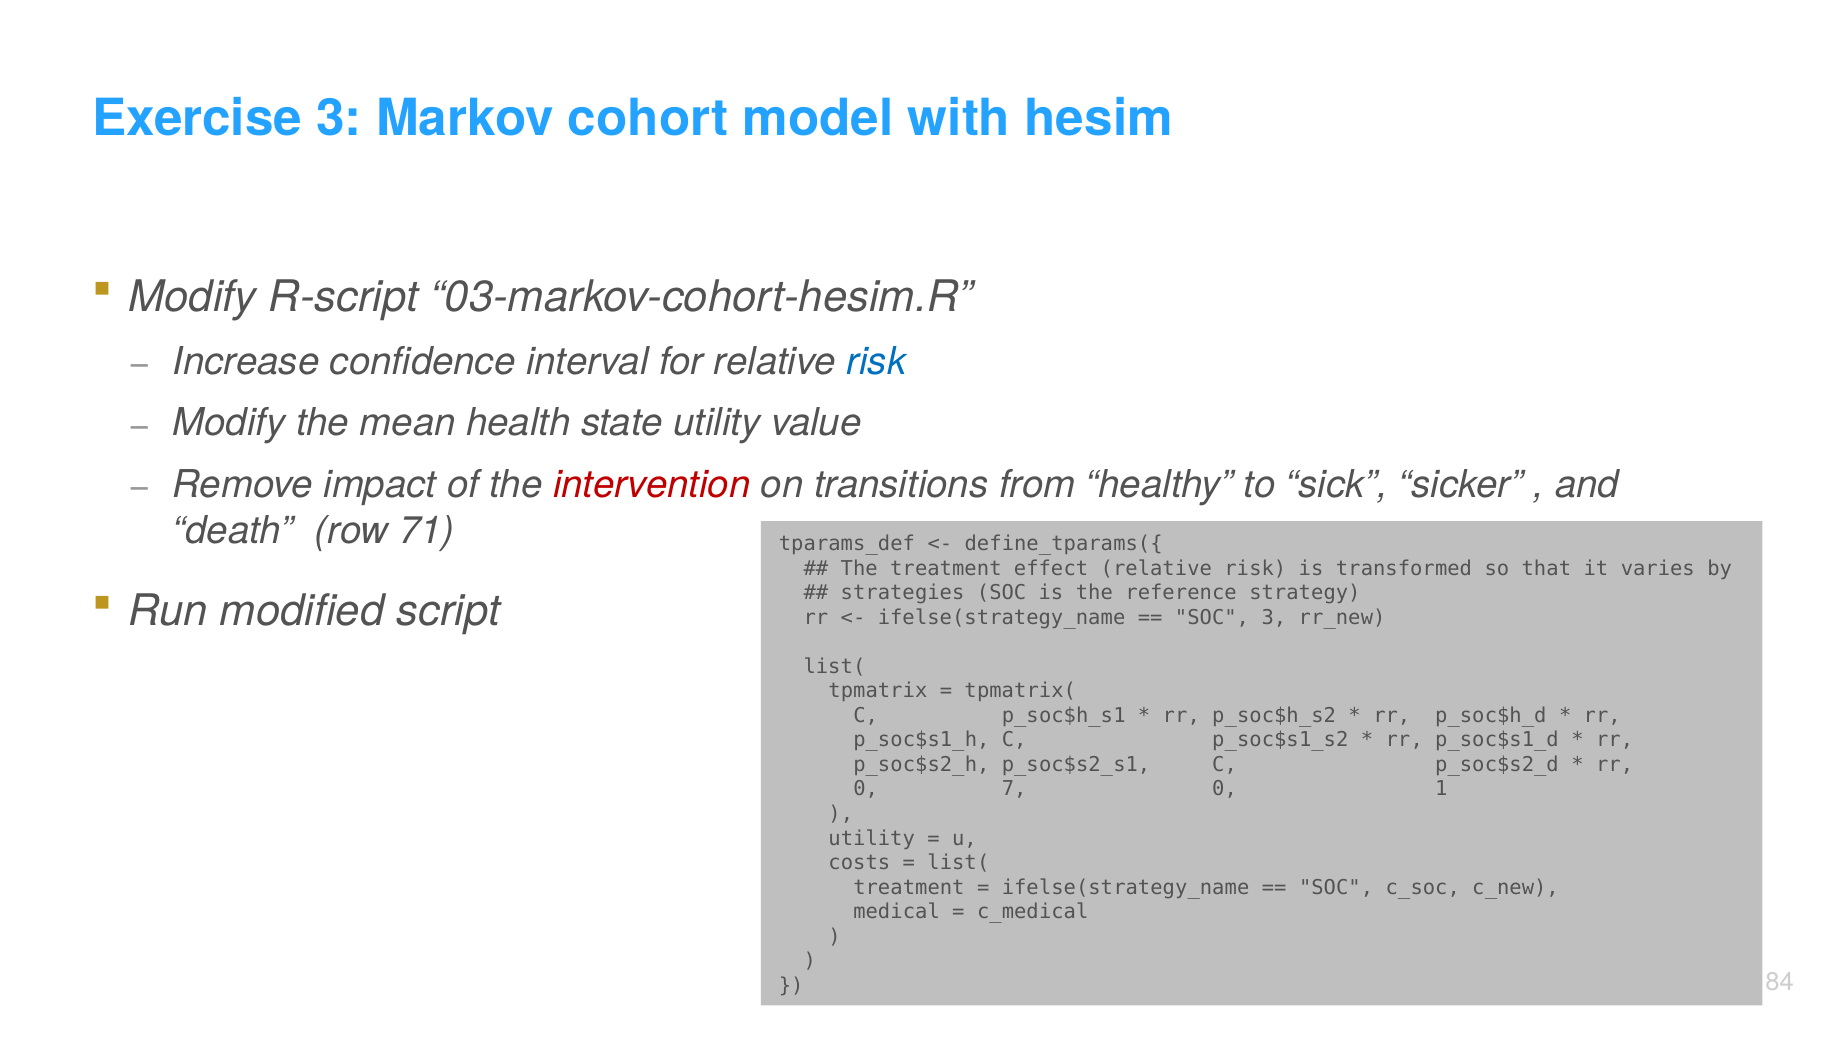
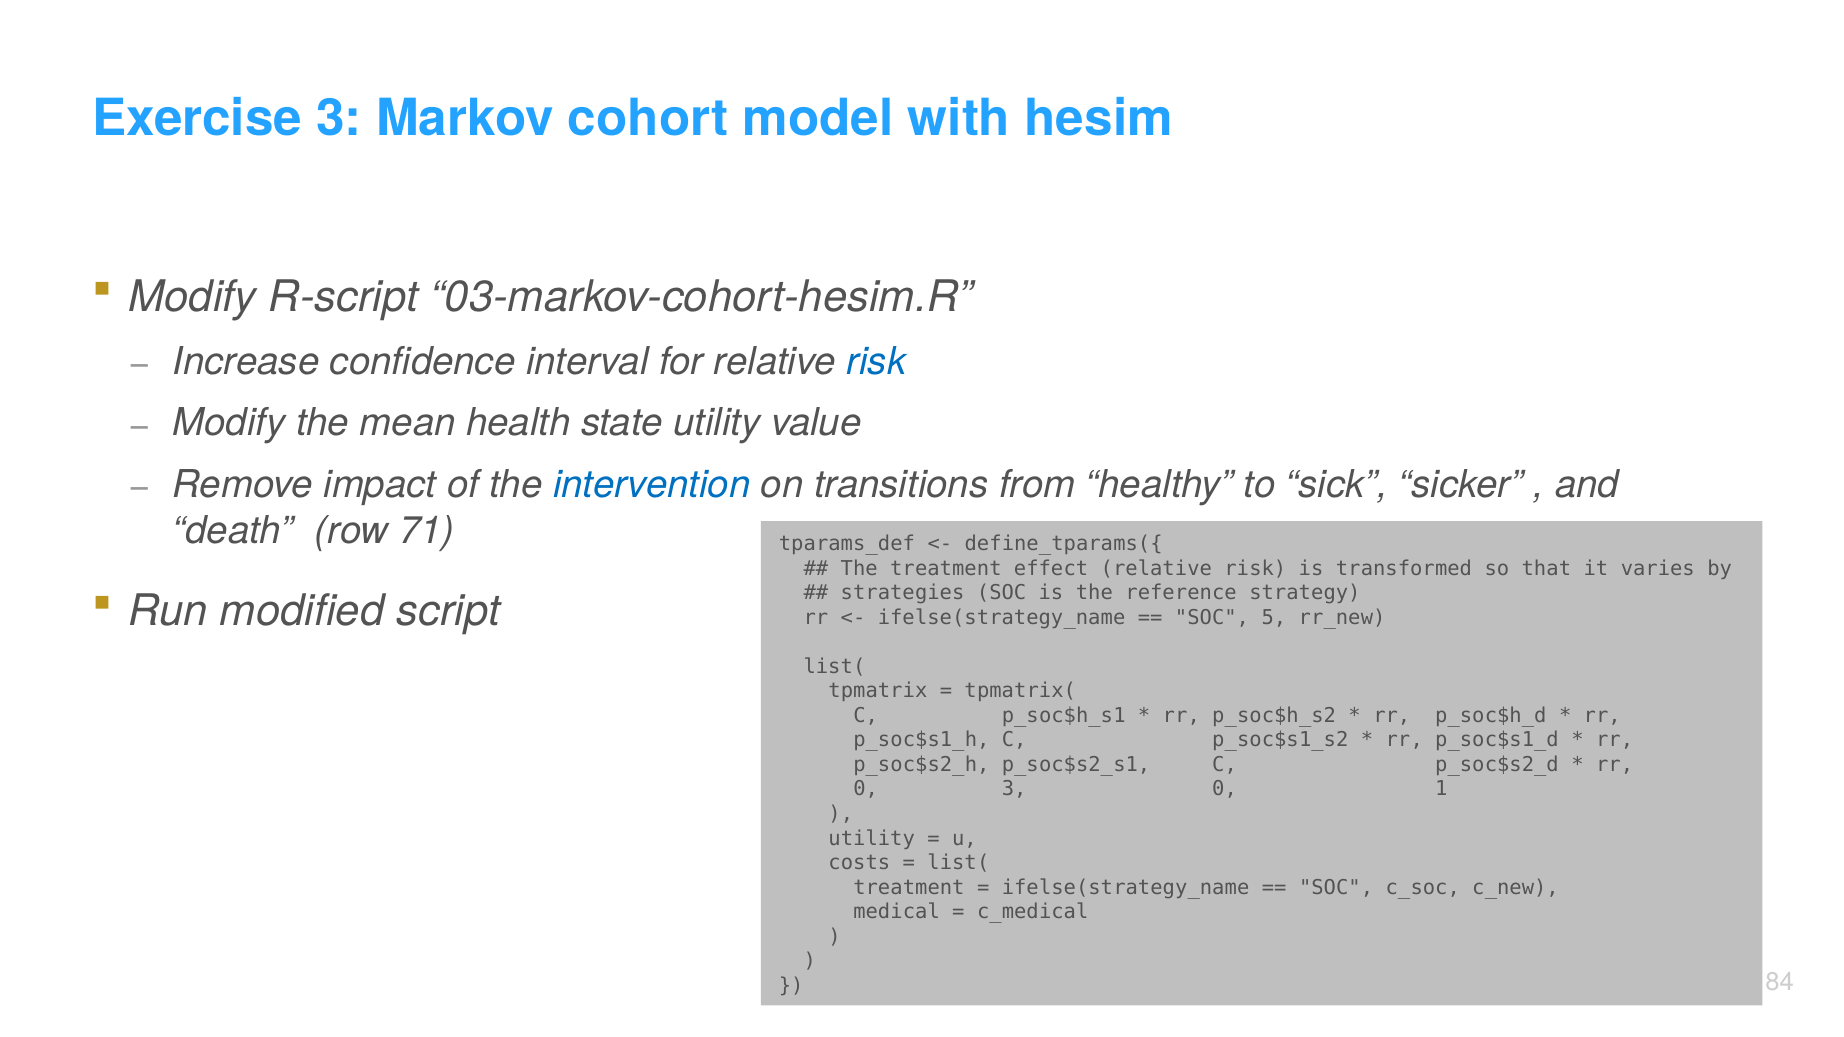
intervention colour: red -> blue (652, 485)
SOC 3: 3 -> 5 (1274, 618)
0 7: 7 -> 3 (1014, 789)
